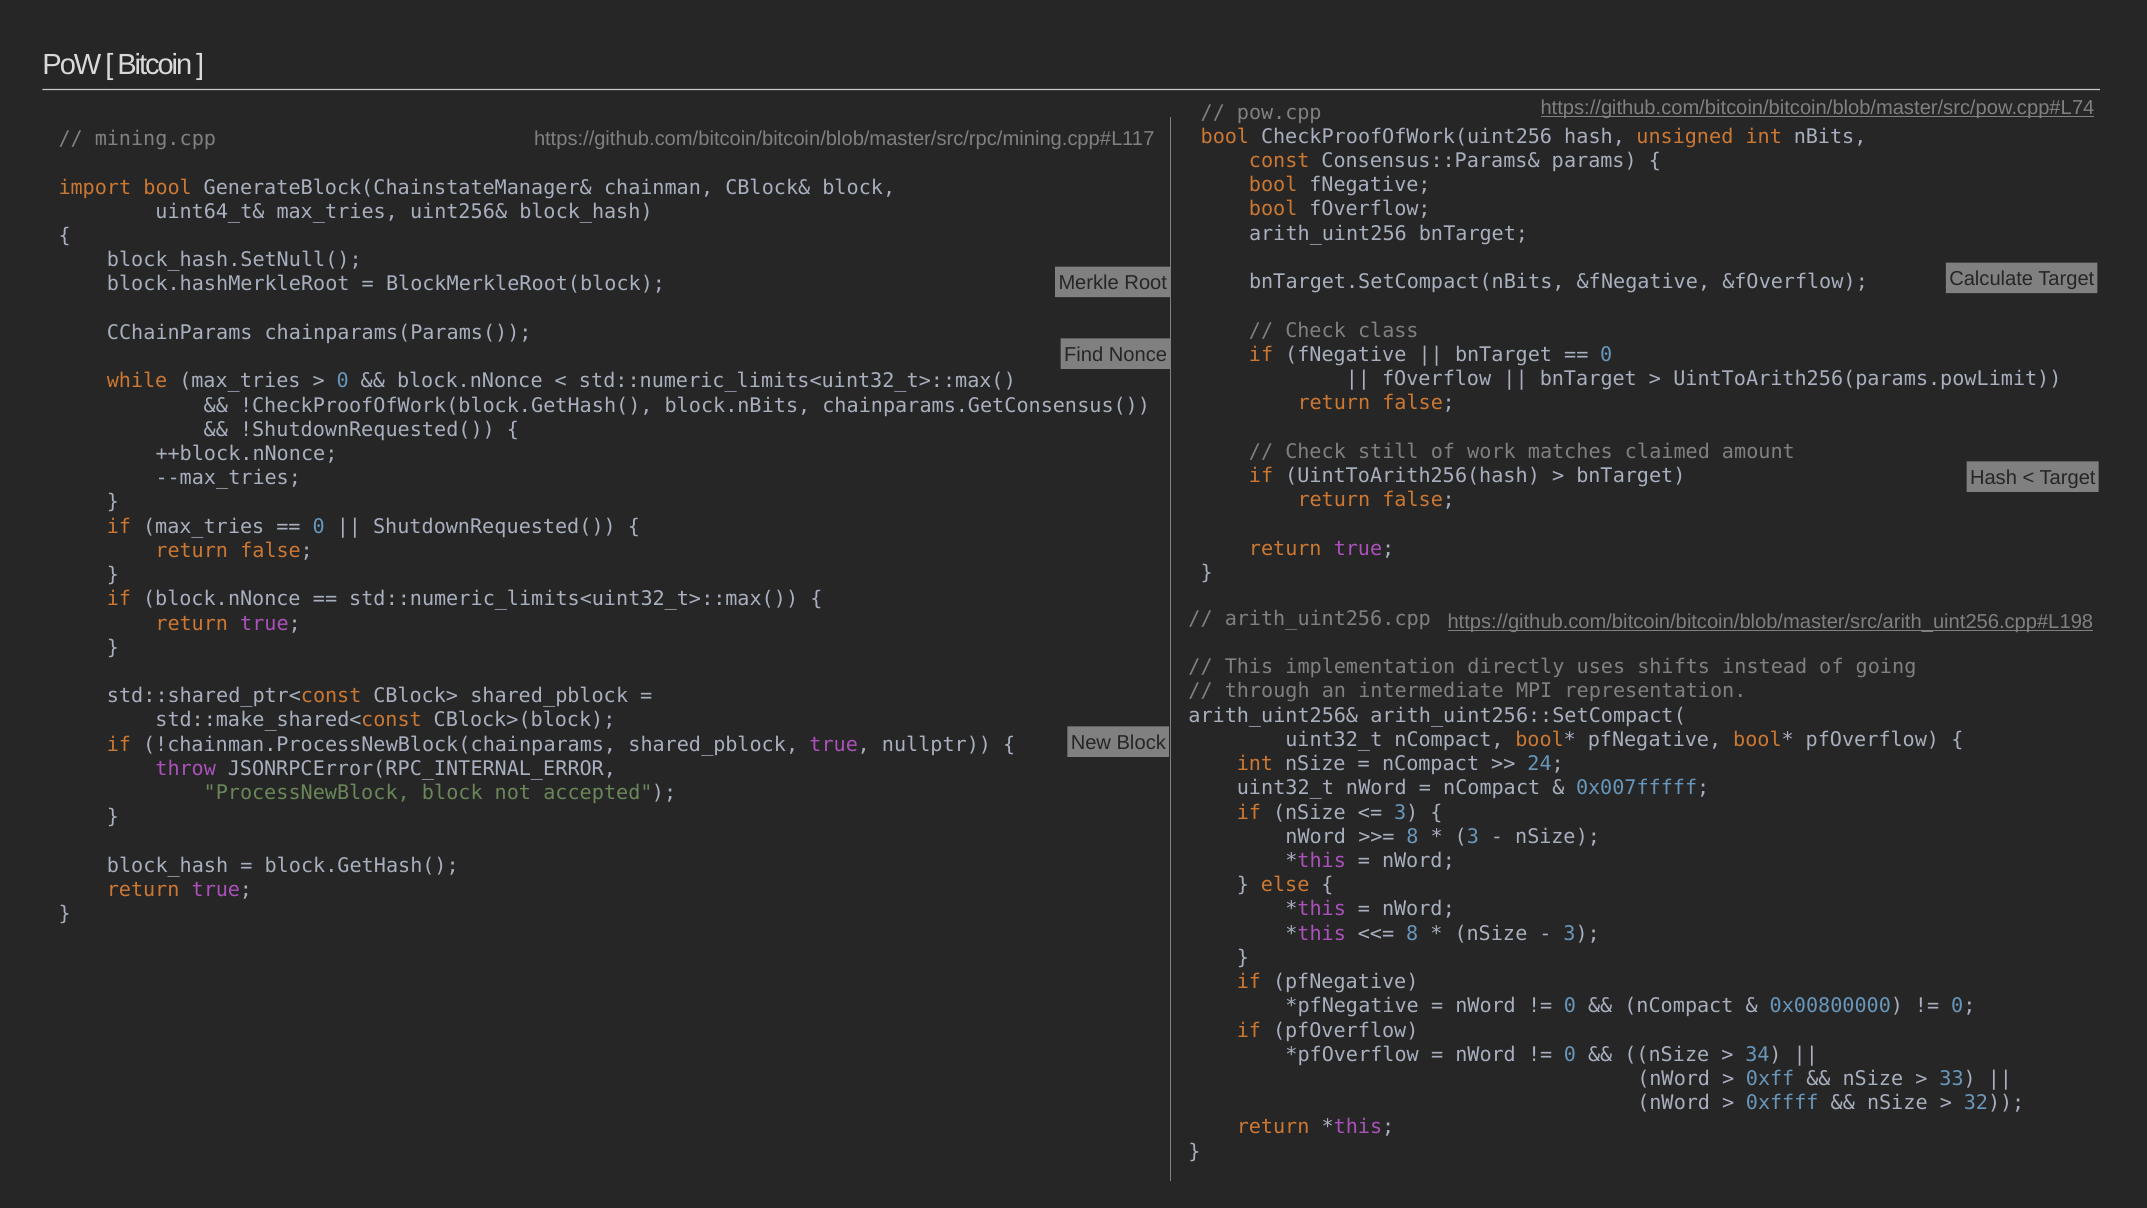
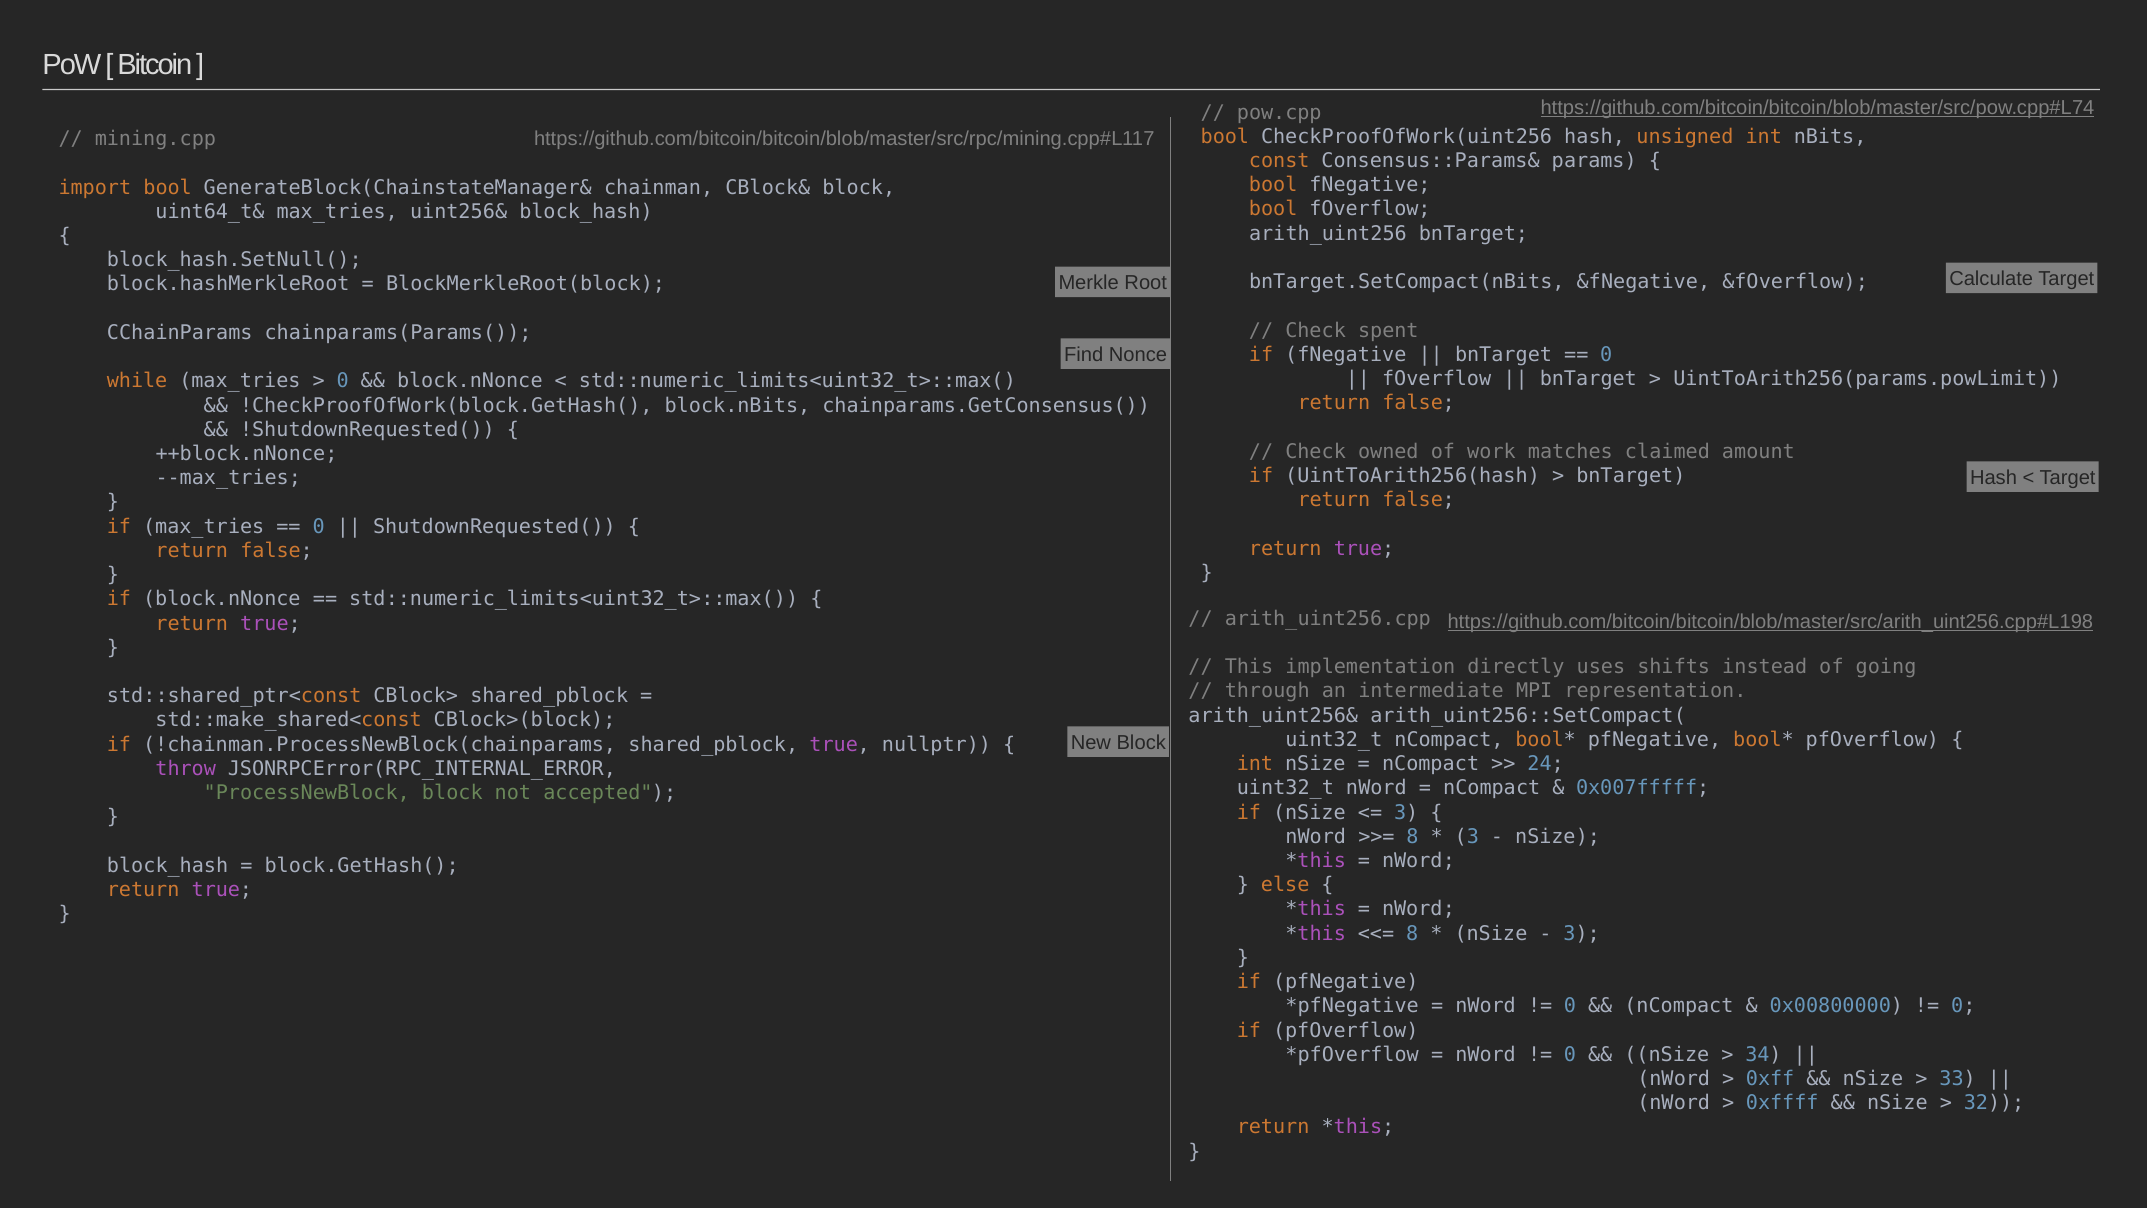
class: class -> spent (1388, 330)
still: still -> owned (1388, 451)
